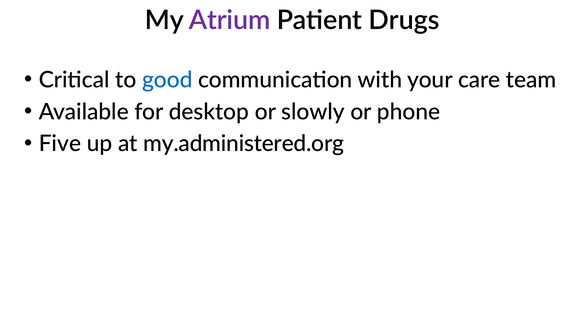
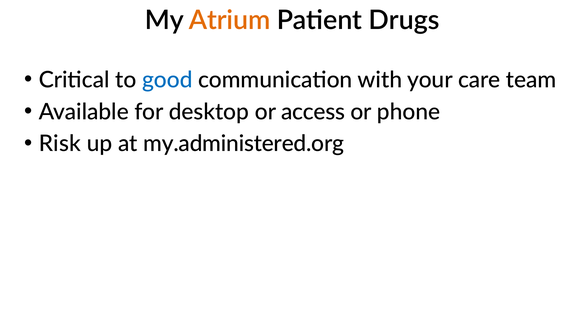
Atrium colour: purple -> orange (230, 20)
slowly: slowly -> access (313, 112)
Five: Five -> Risk (60, 144)
